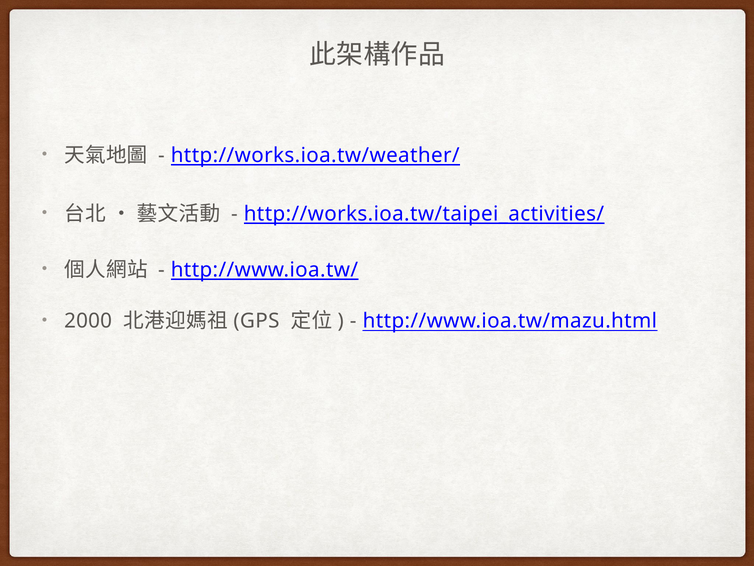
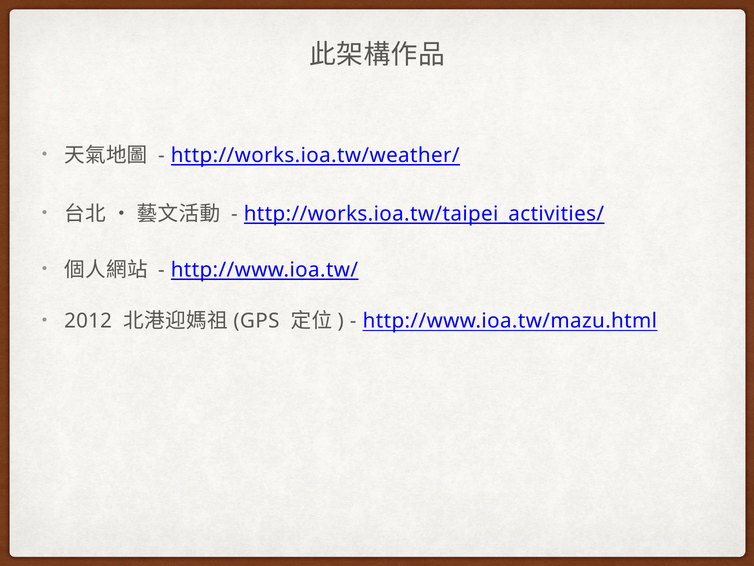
2000: 2000 -> 2012 (88, 321)
